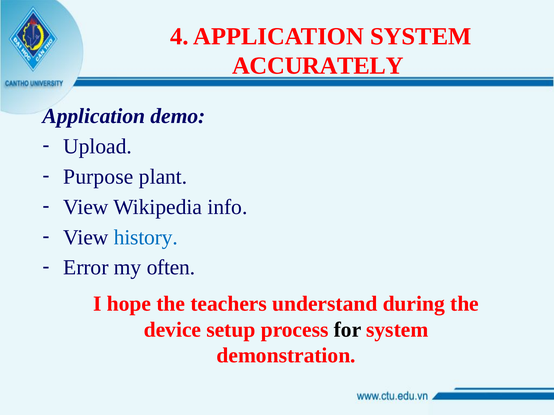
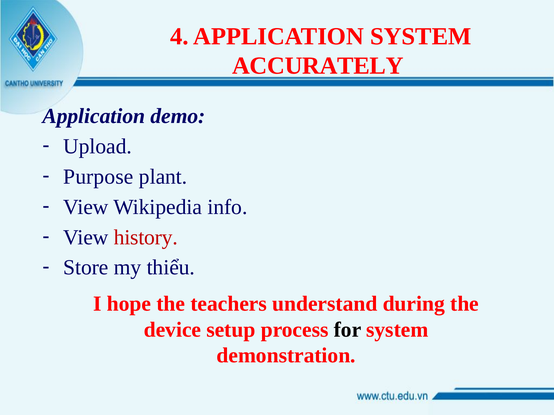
history colour: blue -> red (146, 238)
Error: Error -> Store (86, 268)
often: often -> thiểu (171, 268)
